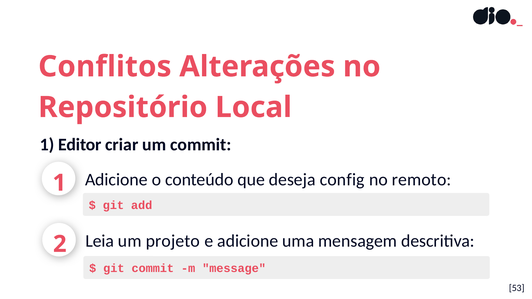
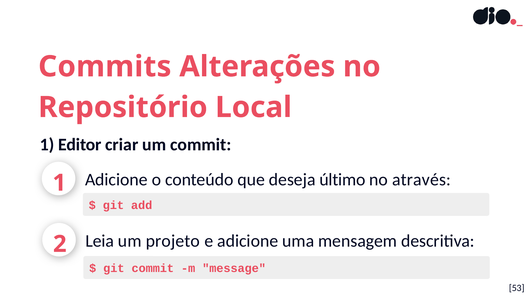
Conflitos: Conflitos -> Commits (105, 67)
config: config -> último (342, 180)
remoto: remoto -> através (422, 180)
